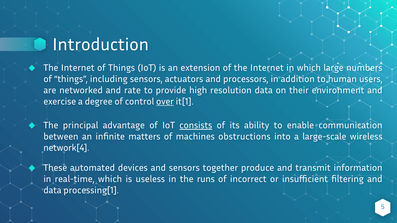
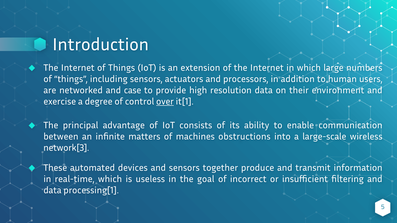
rate: rate -> case (133, 90)
consists underline: present -> none (196, 126)
network[4: network[4 -> network[3 (66, 148)
runs: runs -> goal (206, 179)
